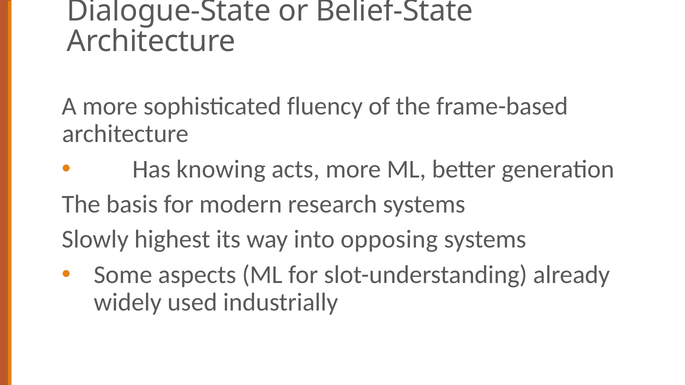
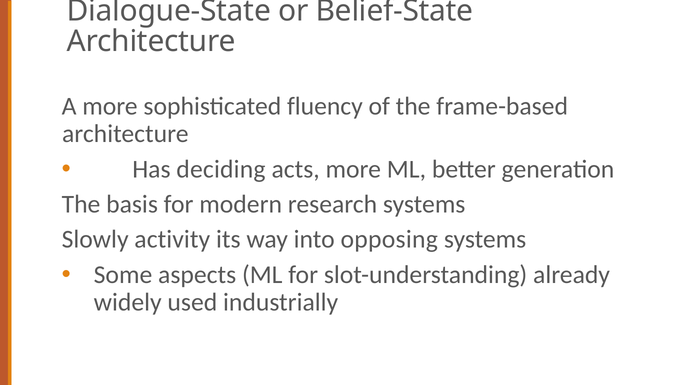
knowing: knowing -> deciding (221, 169)
highest: highest -> activity (172, 240)
